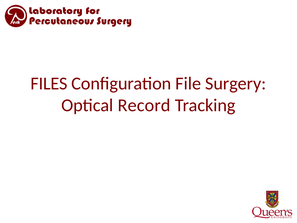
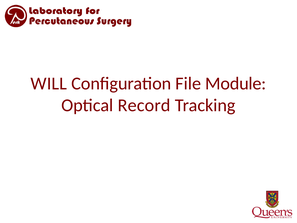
FILES: FILES -> WILL (49, 83)
Surgery: Surgery -> Module (236, 83)
